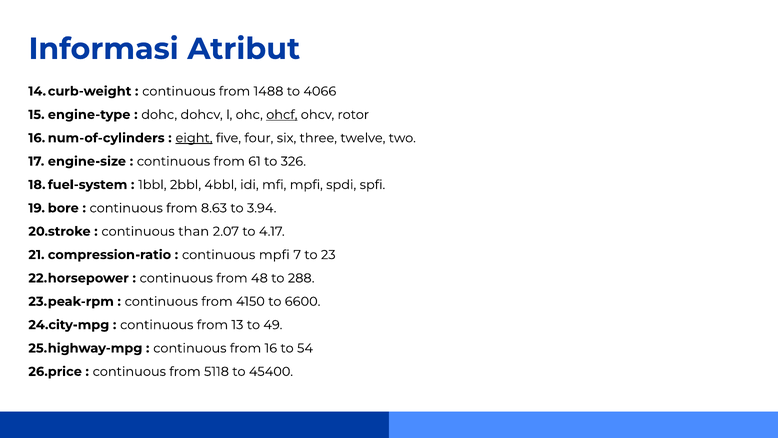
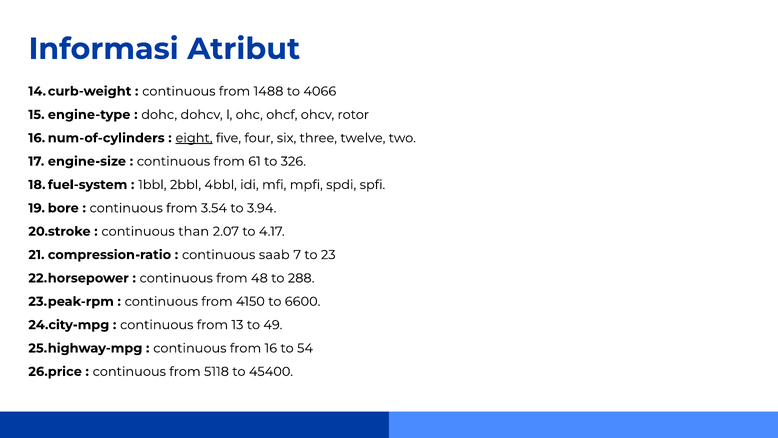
ohcf underline: present -> none (282, 115)
8.63: 8.63 -> 3.54 (214, 208)
continuous mpfi: mpfi -> saab (274, 255)
